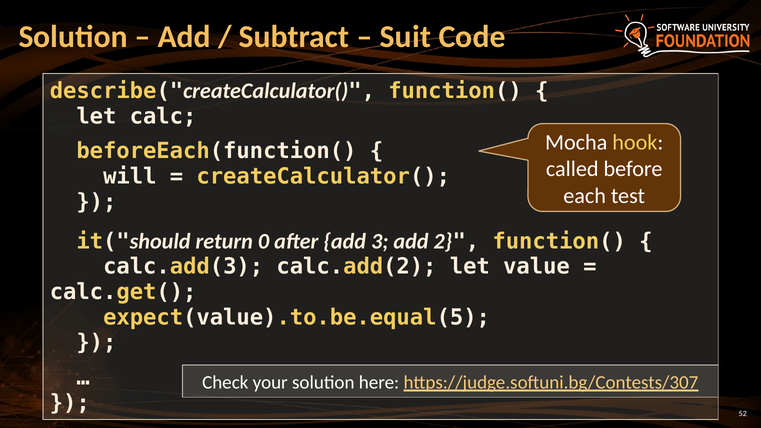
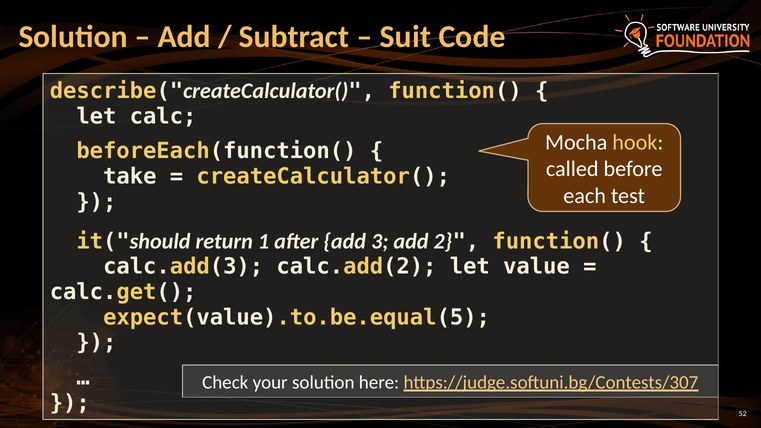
will: will -> take (130, 176)
0: 0 -> 1 (264, 241)
